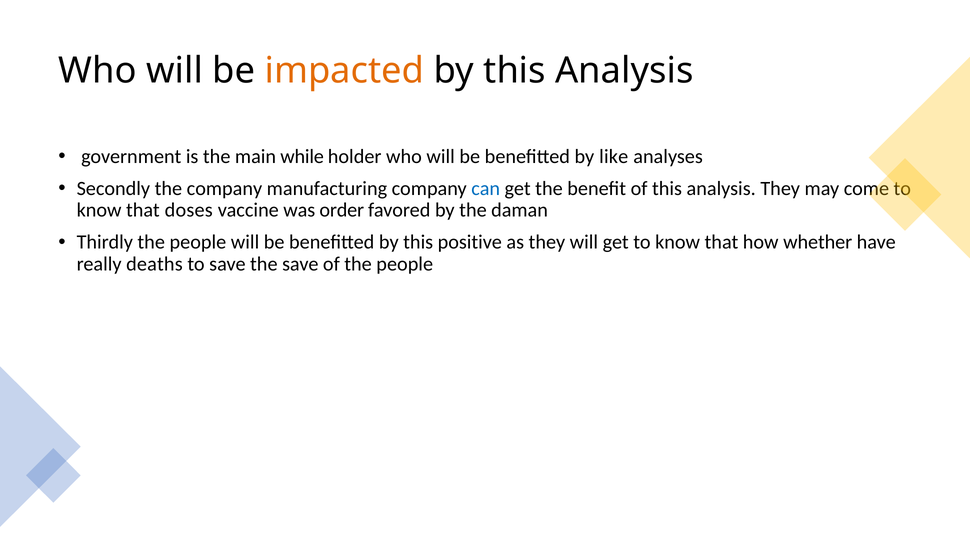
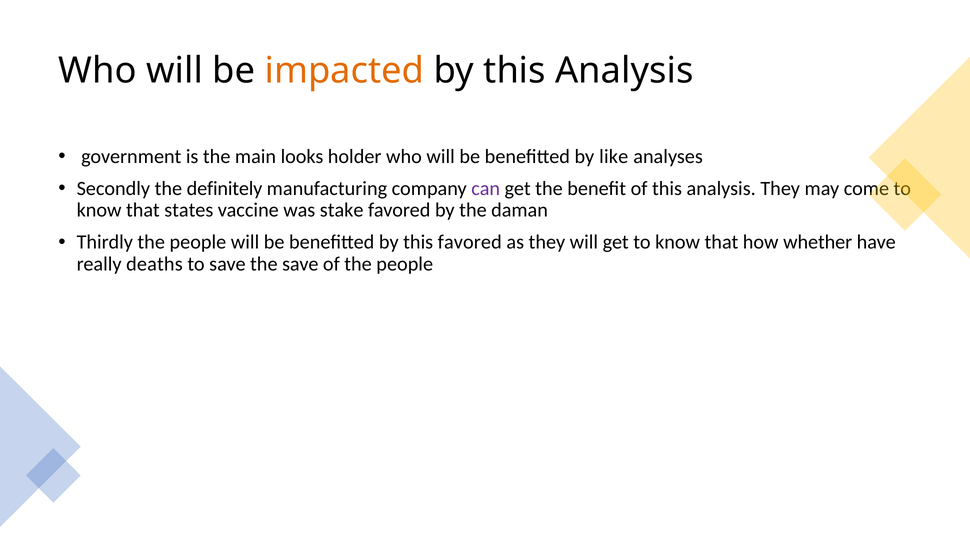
while: while -> looks (302, 156)
the company: company -> definitely (225, 188)
can colour: blue -> purple (486, 188)
doses: doses -> states (189, 210)
order: order -> stake (342, 210)
this positive: positive -> favored (470, 242)
